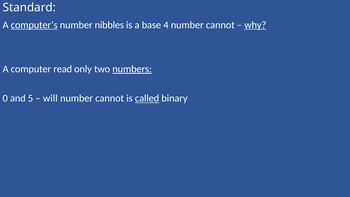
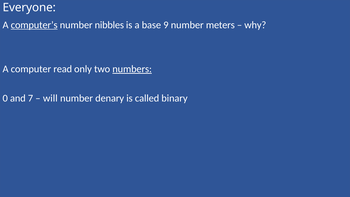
Standard: Standard -> Everyone (29, 8)
4: 4 -> 9 (166, 25)
cannot: cannot -> meters (220, 25)
why underline: present -> none (255, 25)
5: 5 -> 7 (31, 98)
cannot: cannot -> denary (110, 98)
called underline: present -> none (147, 98)
